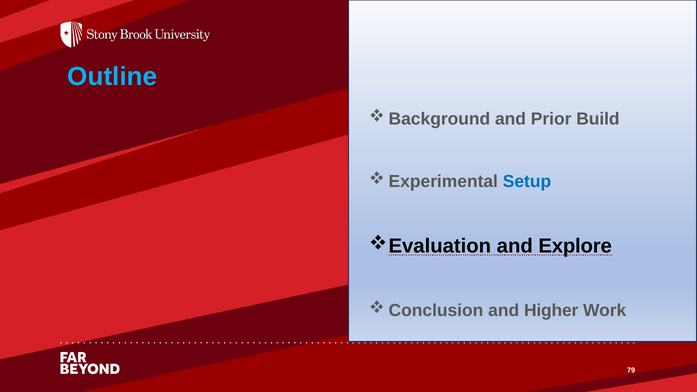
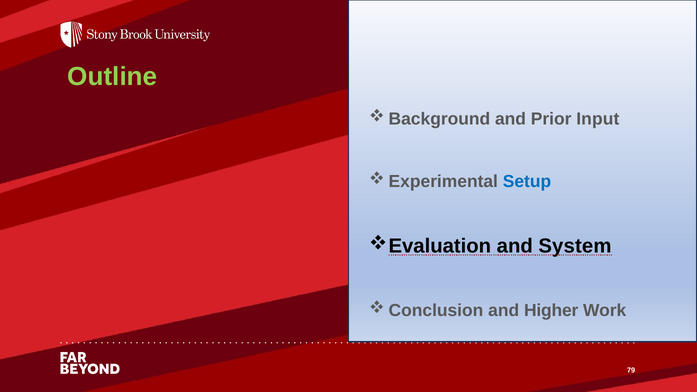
Outline colour: light blue -> light green (112, 76)
Build: Build -> Input (598, 119)
Explore: Explore -> System (575, 246)
